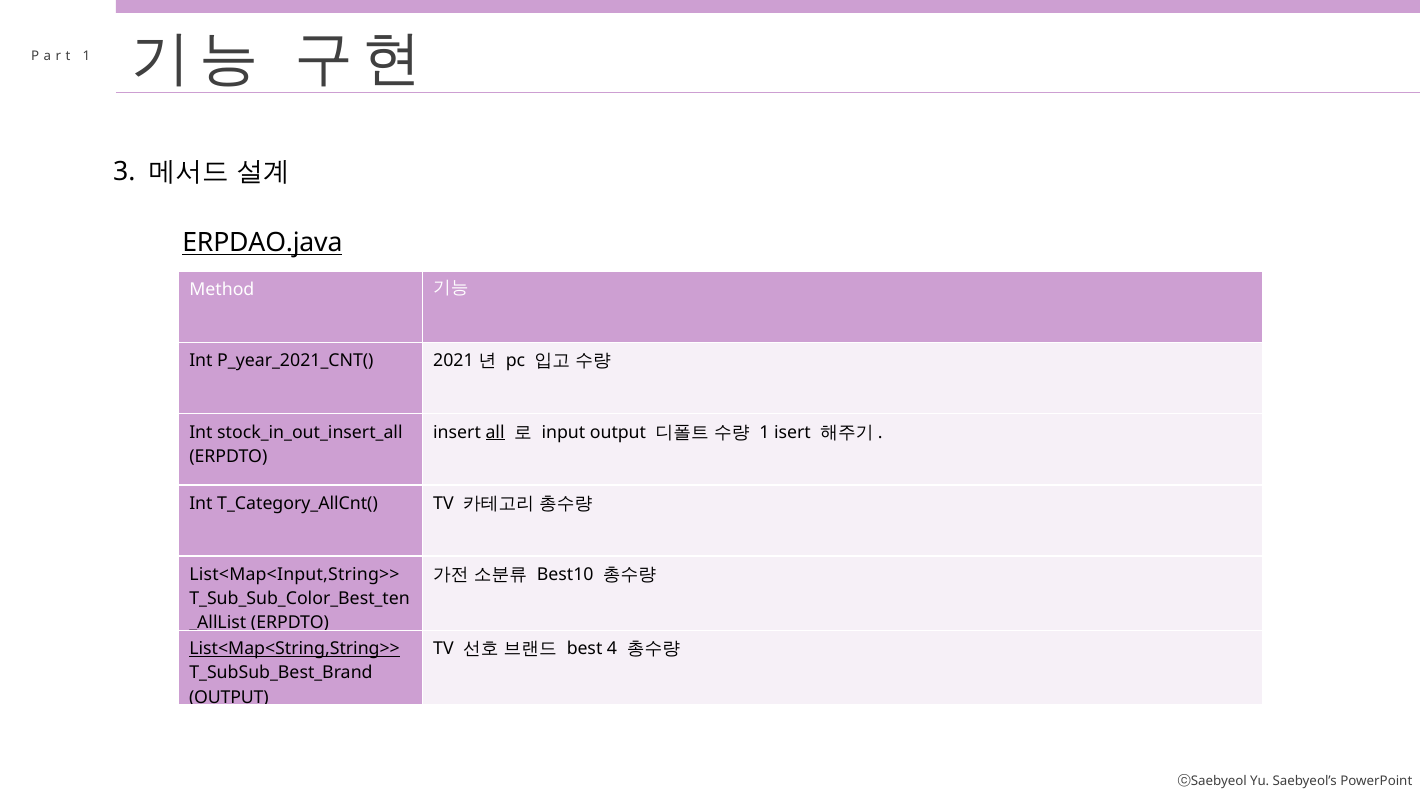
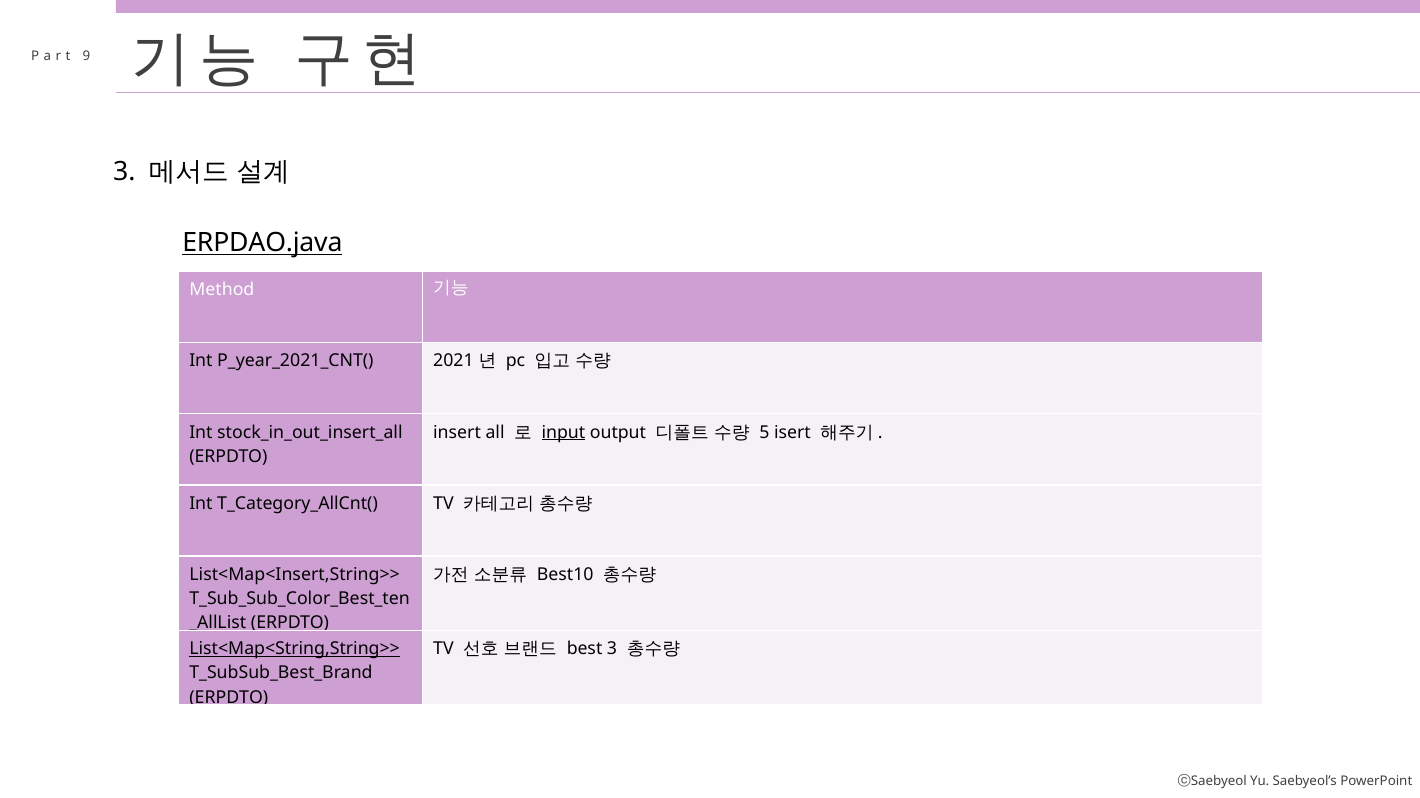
1: 1 -> 9 (86, 56)
all underline: present -> none (495, 433)
input underline: none -> present (563, 433)
1: 1 -> 5 (764, 433)
List<Map<Input,String>>: List<Map<Input,String>> -> List<Map<Insert,String>> (295, 575)
best 4: 4 -> 3 (612, 650)
OUTPUT: OUTPUT -> ERPDTO (229, 698)
